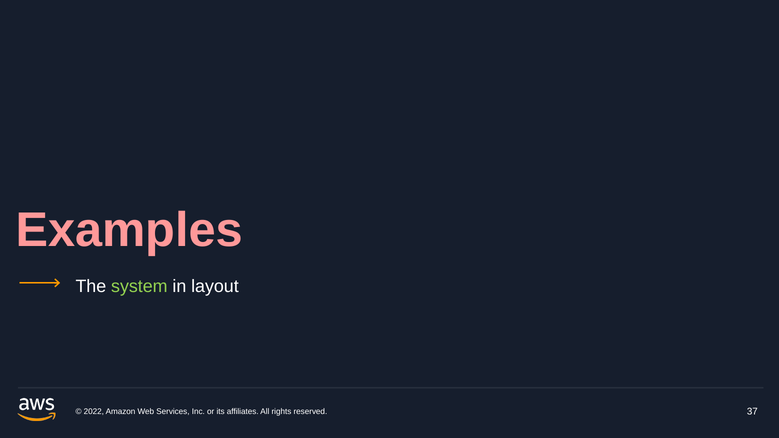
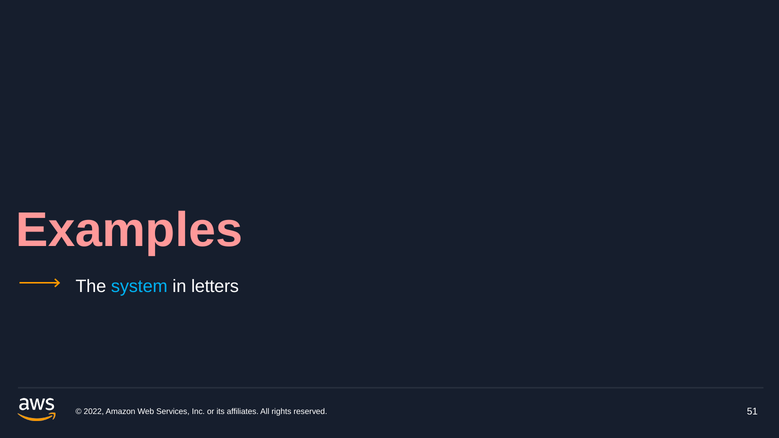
system colour: light green -> light blue (139, 287)
layout: layout -> letters (215, 287)
37: 37 -> 51 (752, 412)
